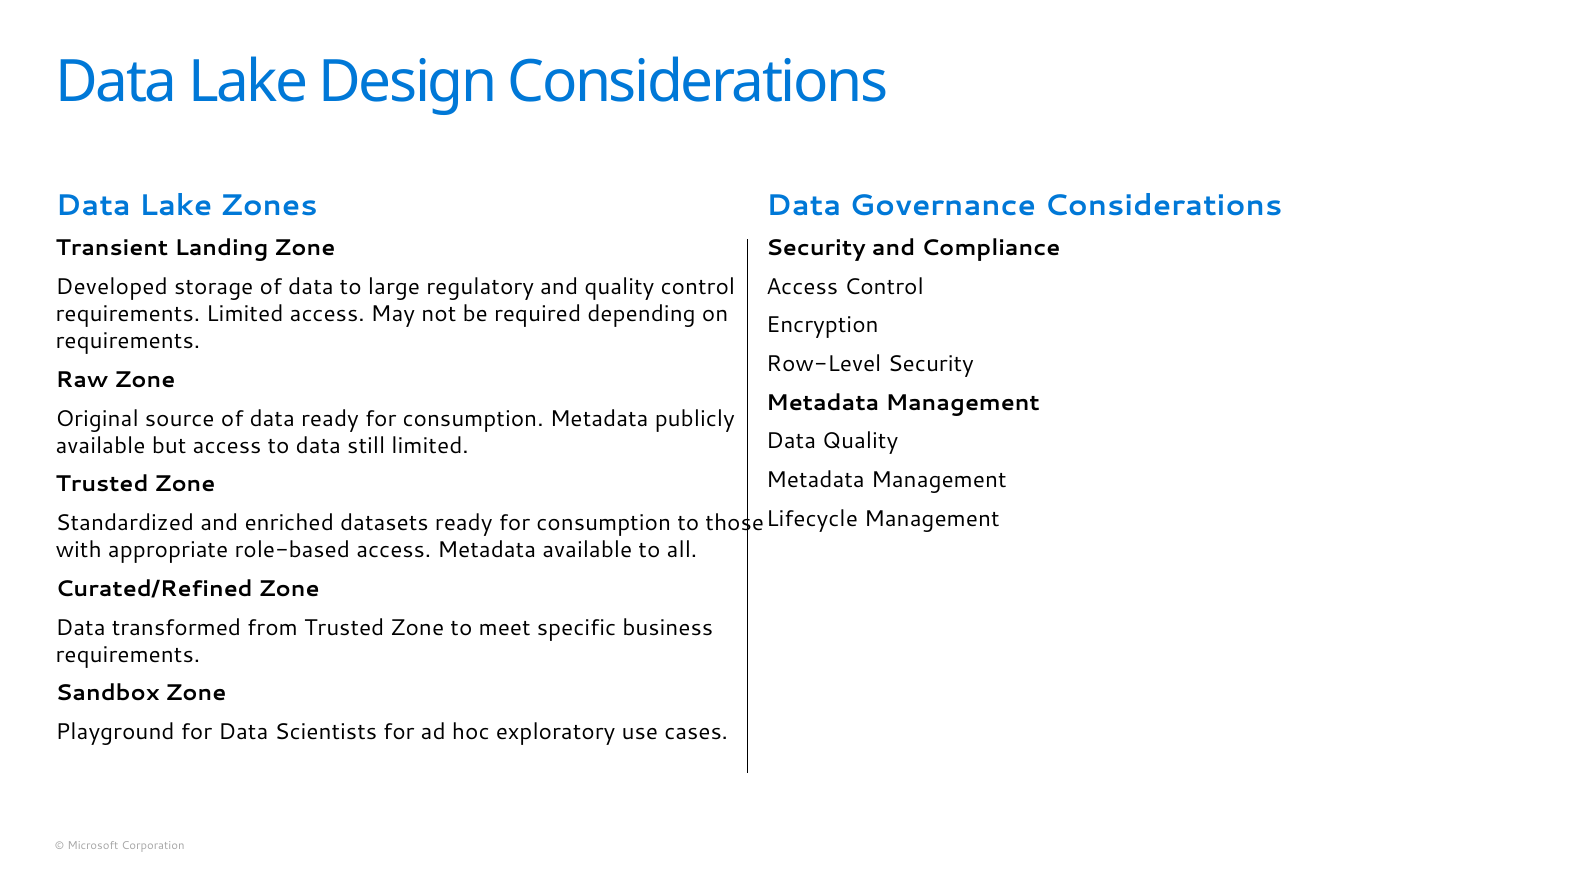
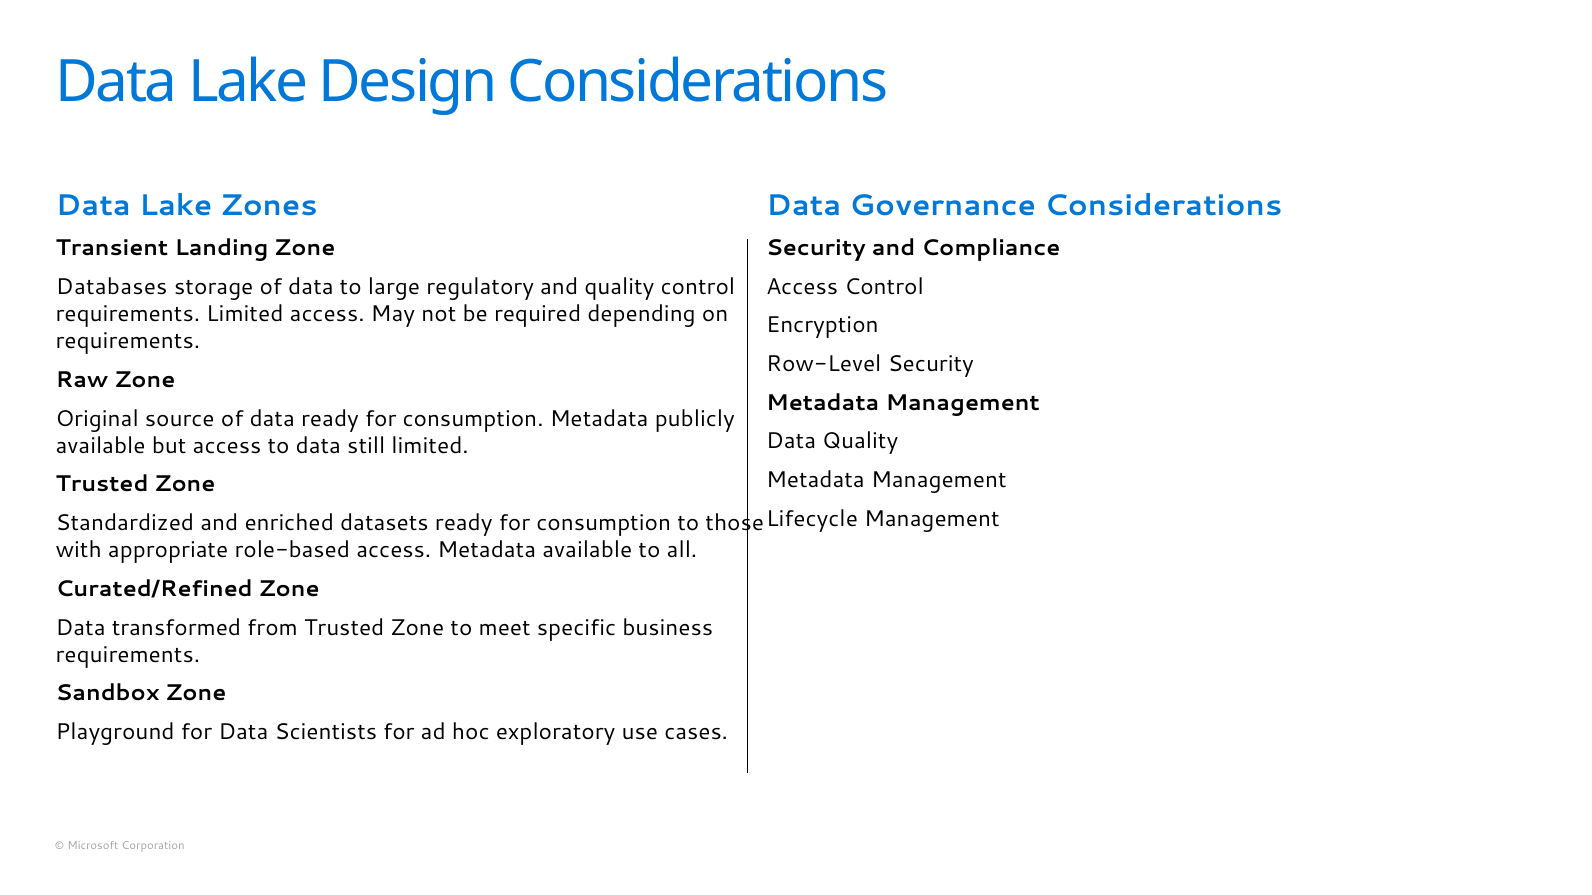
Developed: Developed -> Databases (112, 287)
